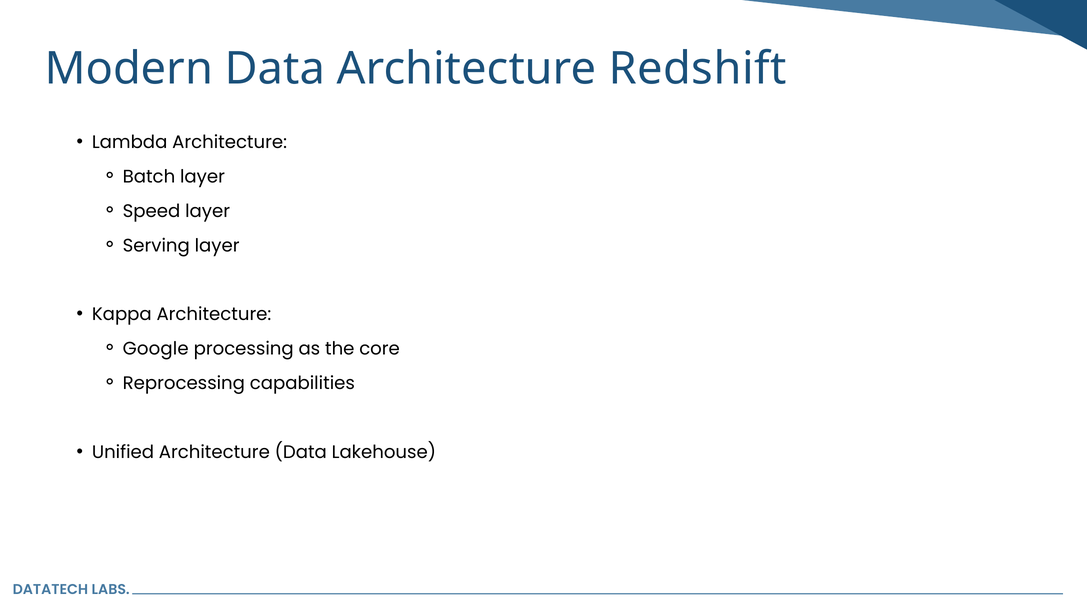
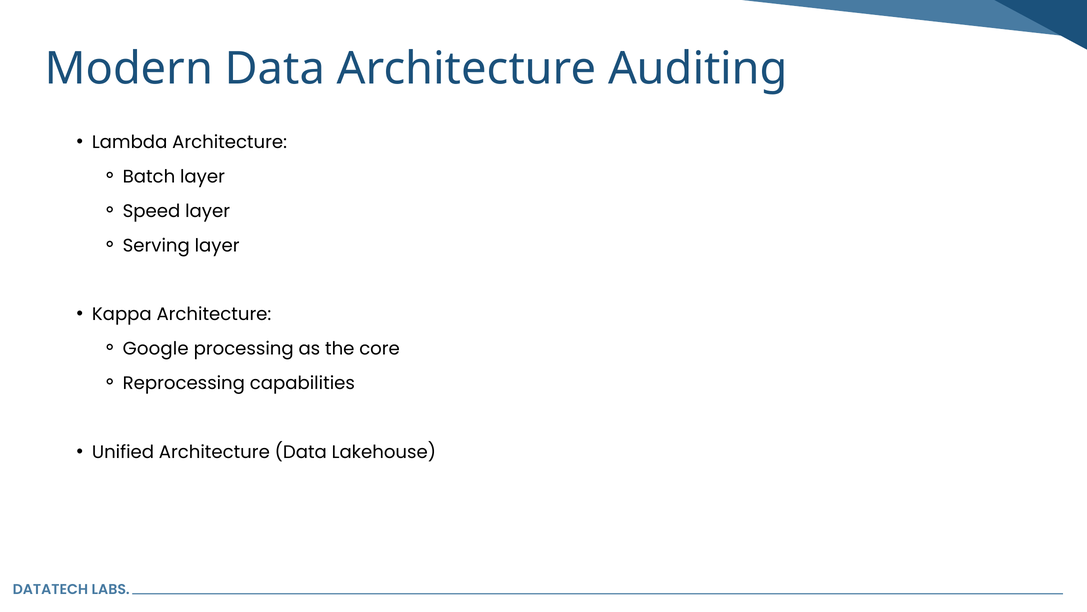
Redshift: Redshift -> Auditing (698, 69)
